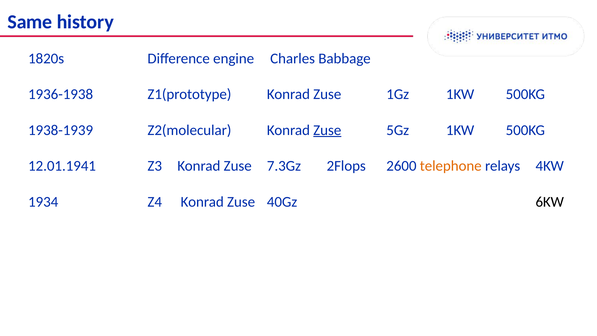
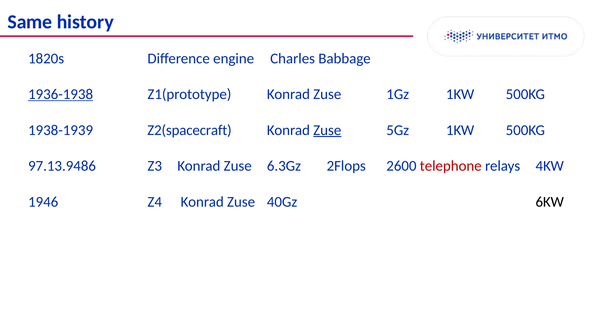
1936-1938 underline: none -> present (61, 94)
Z2(molecular: Z2(molecular -> Z2(spacecraft (190, 130)
12.01.1941: 12.01.1941 -> 97.13.9486 (62, 166)
7.3Gz: 7.3Gz -> 6.3Gz (284, 166)
telephone colour: orange -> red (451, 166)
1934: 1934 -> 1946 (43, 202)
